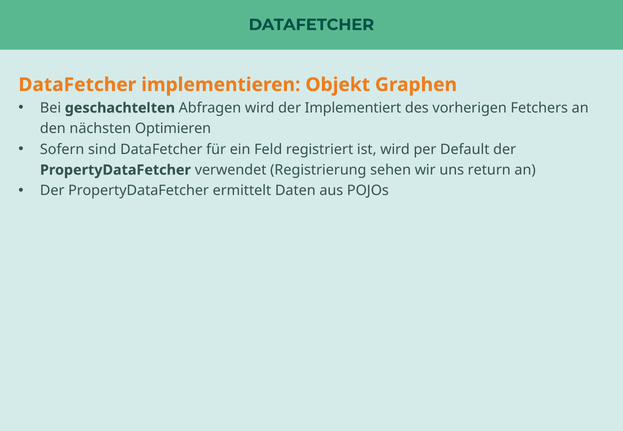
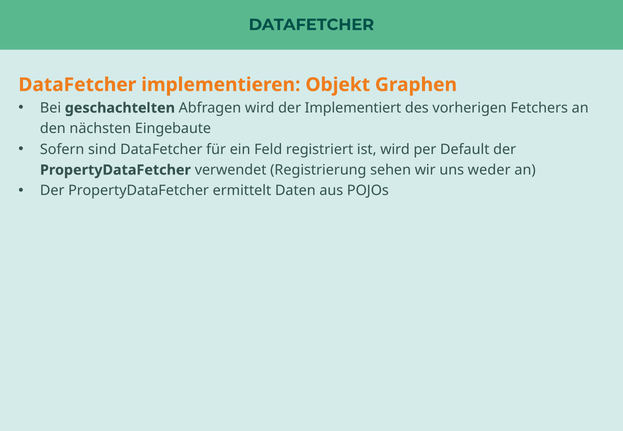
Optimieren: Optimieren -> Eingebaute (173, 129)
return: return -> weder (489, 170)
